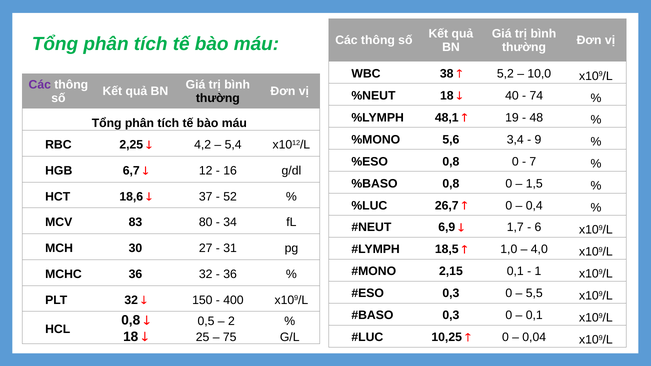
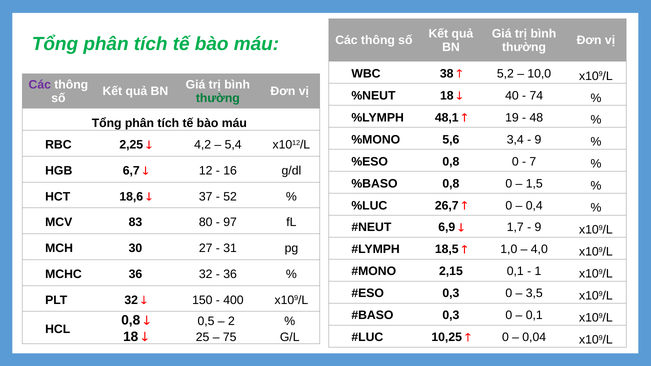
thường colour: black -> green (218, 98)
34: 34 -> 97 (230, 223)
6: 6 -> 9 (538, 228)
5,5: 5,5 -> 3,5 (534, 294)
